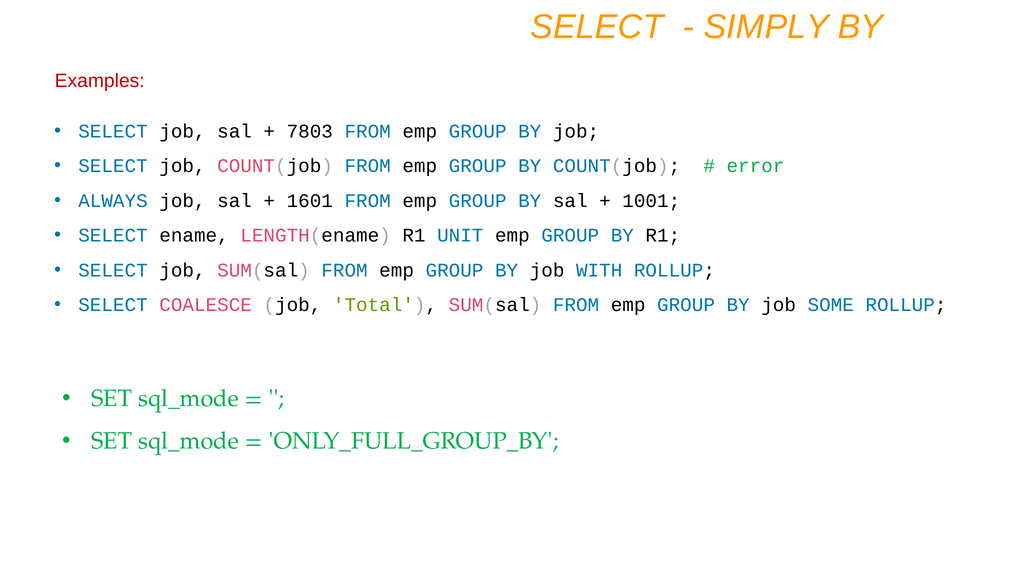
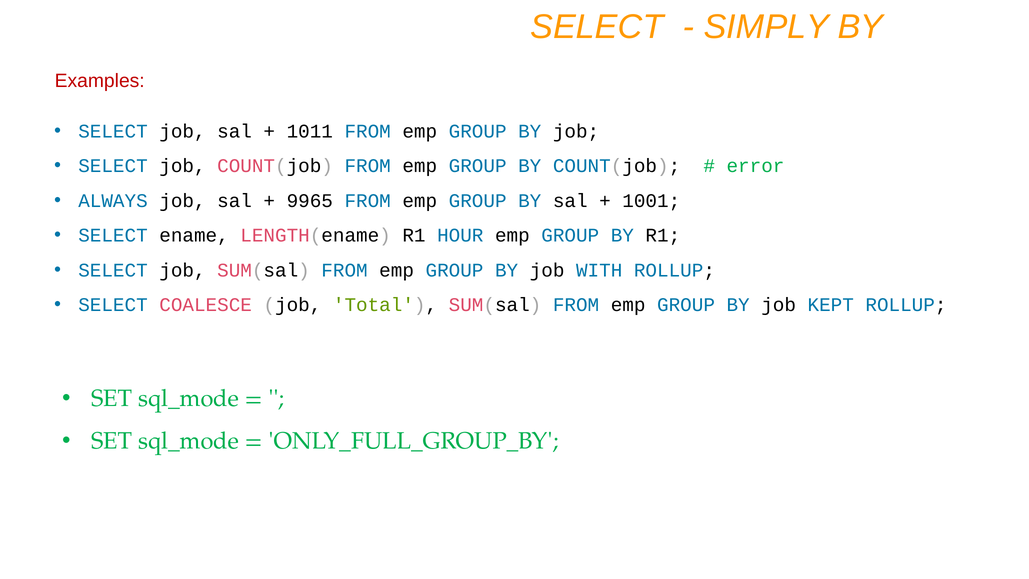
7803: 7803 -> 1011 (310, 131)
1601: 1601 -> 9965 (310, 201)
UNIT: UNIT -> HOUR (460, 235)
SOME: SOME -> KEPT (831, 305)
